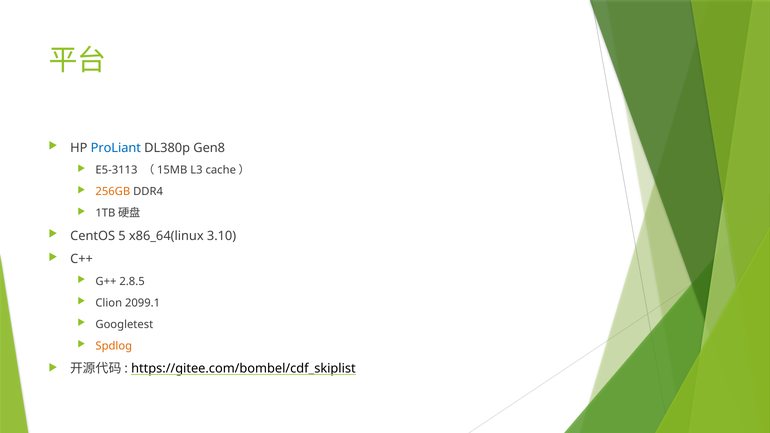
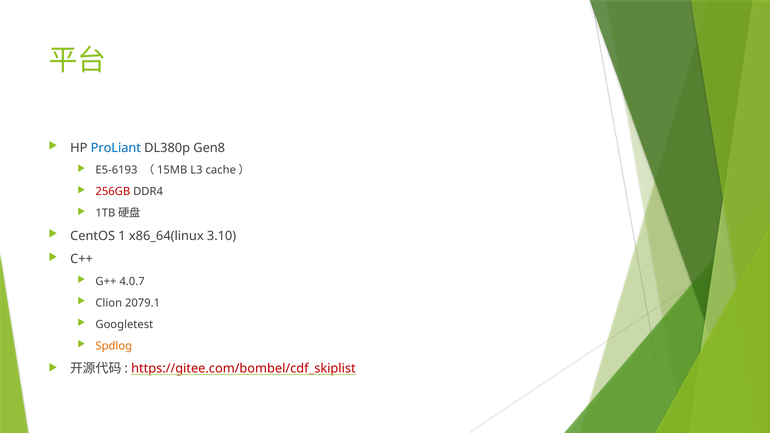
E5-3113: E5-3113 -> E5-6193 (116, 170)
256GB colour: orange -> red (113, 192)
5: 5 -> 1 (122, 236)
2.8.5: 2.8.5 -> 4.0.7 (132, 282)
2099.1: 2099.1 -> 2079.1 (143, 303)
https://gitee.com/bombel/cdf_skiplist colour: black -> red (243, 369)
